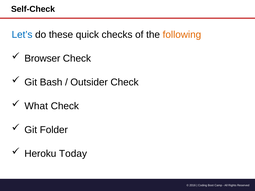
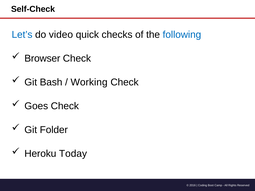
these: these -> video (61, 35)
following colour: orange -> blue (182, 35)
Outsider: Outsider -> Working (89, 82)
What: What -> Goes (36, 106)
